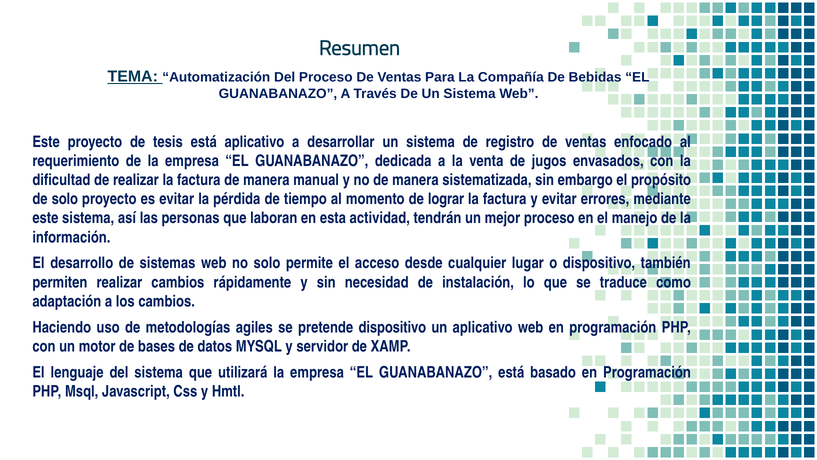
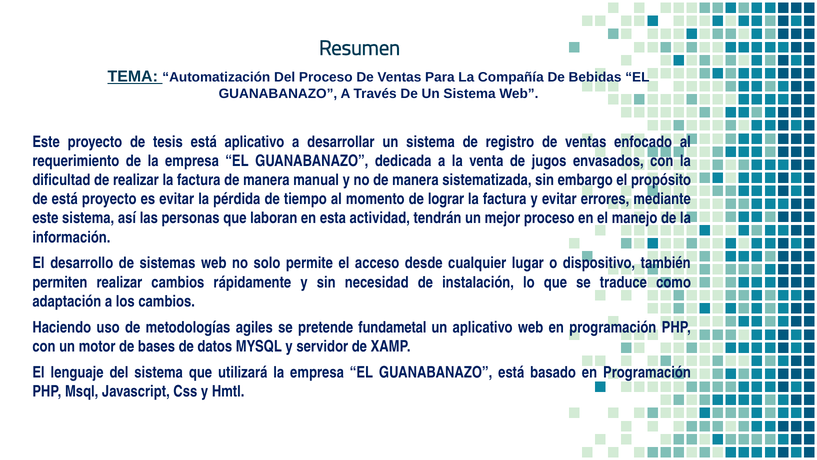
de solo: solo -> está (65, 199)
pretende dispositivo: dispositivo -> fundametal (392, 327)
